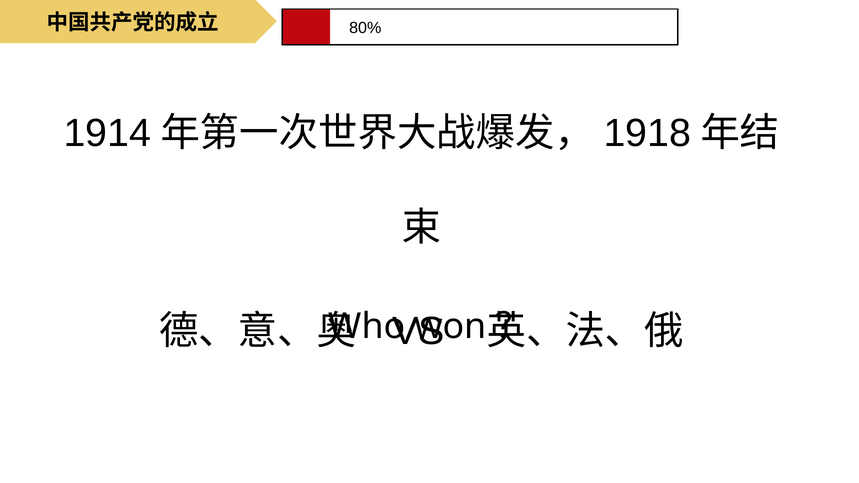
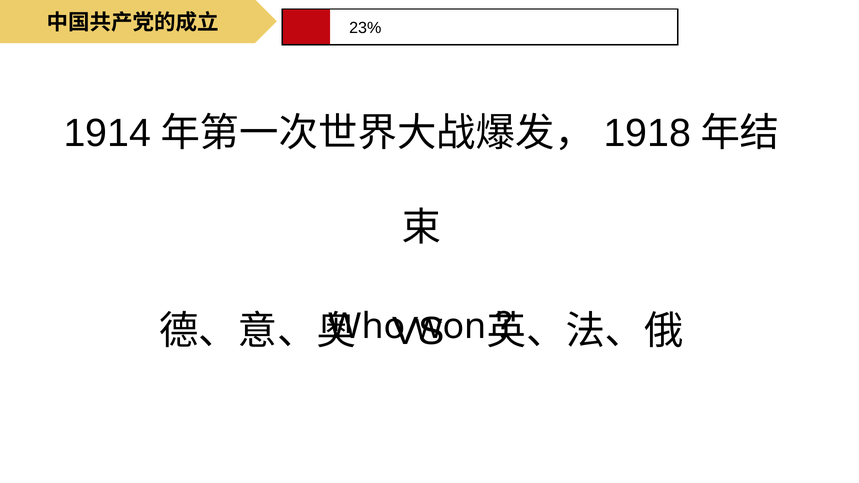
80%: 80% -> 23% (365, 28)
